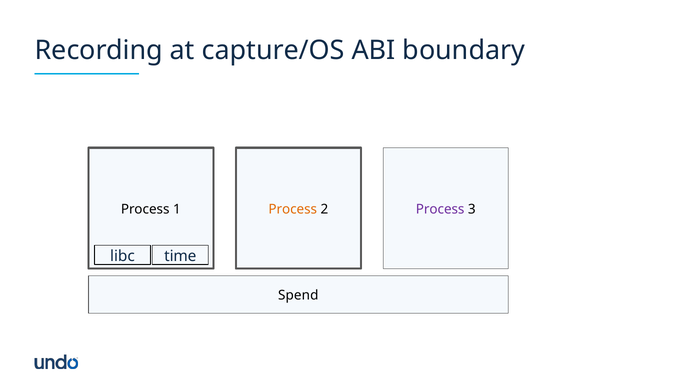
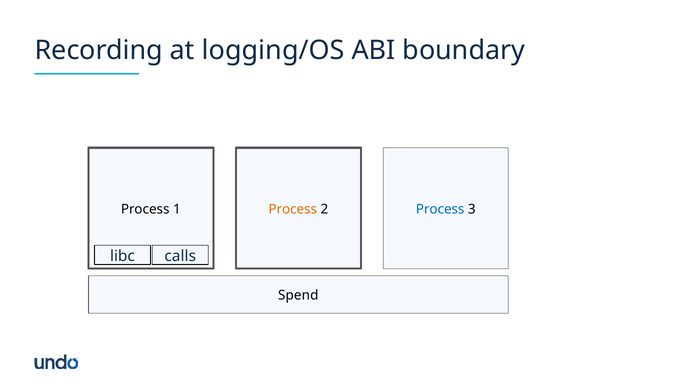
capture/OS: capture/OS -> logging/OS (273, 50)
Process colour: purple -> blue (440, 209)
time: time -> calls (180, 256)
